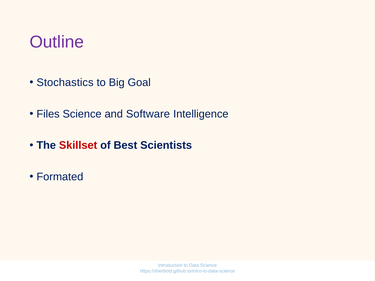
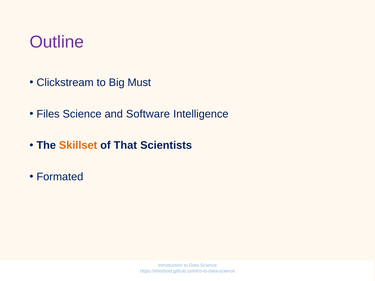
Stochastics: Stochastics -> Clickstream (65, 83)
Goal: Goal -> Must (139, 83)
Skillset colour: red -> orange (78, 145)
Best: Best -> That (125, 145)
